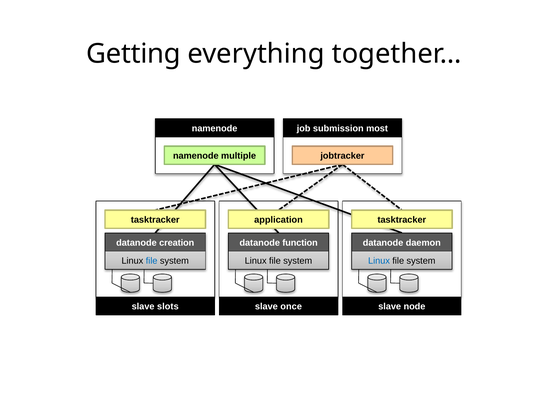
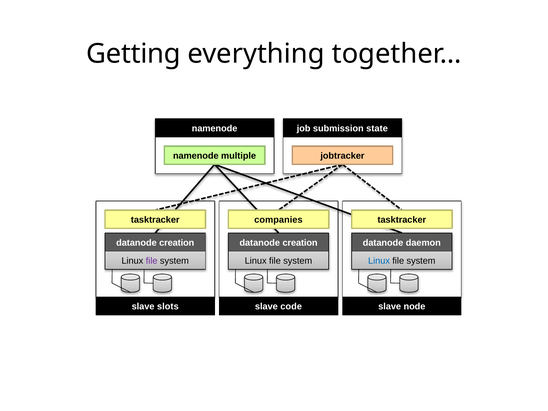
most: most -> state (377, 128)
application: application -> companies (278, 220)
function: function -> creation (300, 243)
file colour: blue -> purple (152, 261)
once: once -> code (291, 307)
